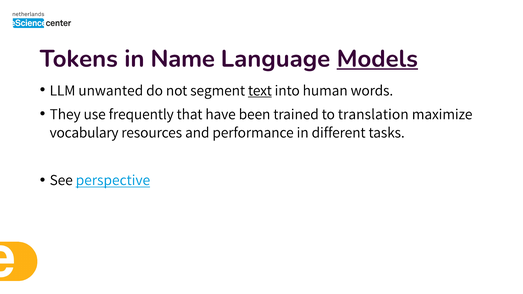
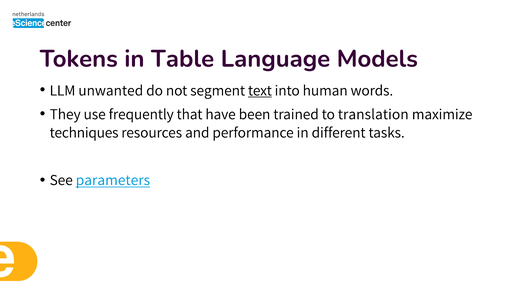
Name: Name -> Table (183, 59)
Models underline: present -> none (377, 59)
vocabulary: vocabulary -> techniques (84, 133)
perspective: perspective -> parameters (113, 180)
